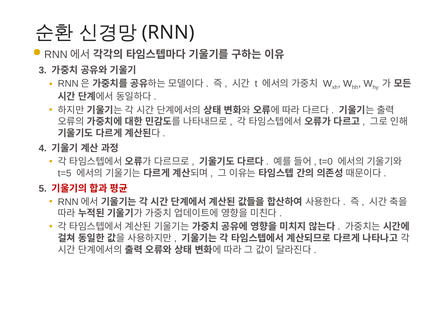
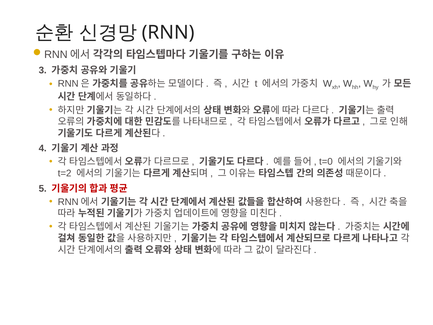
t=5: t=5 -> t=2 (65, 173)
